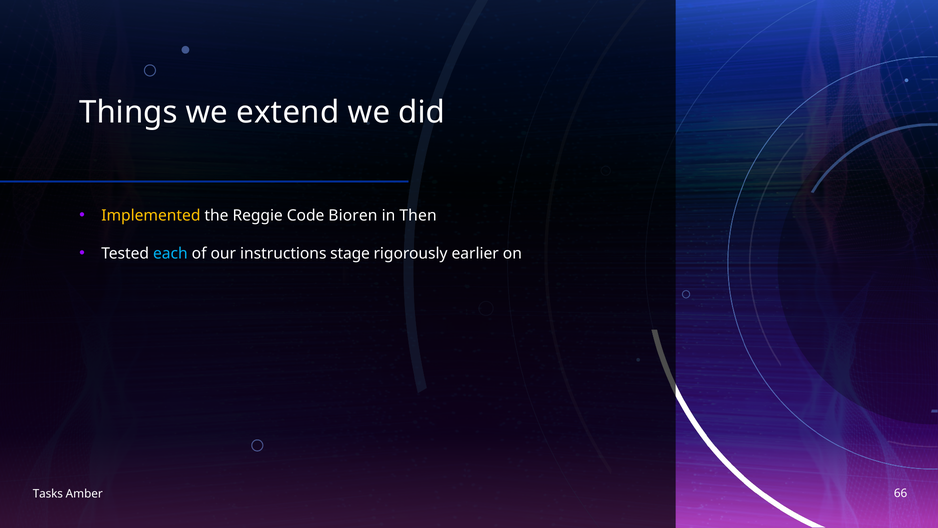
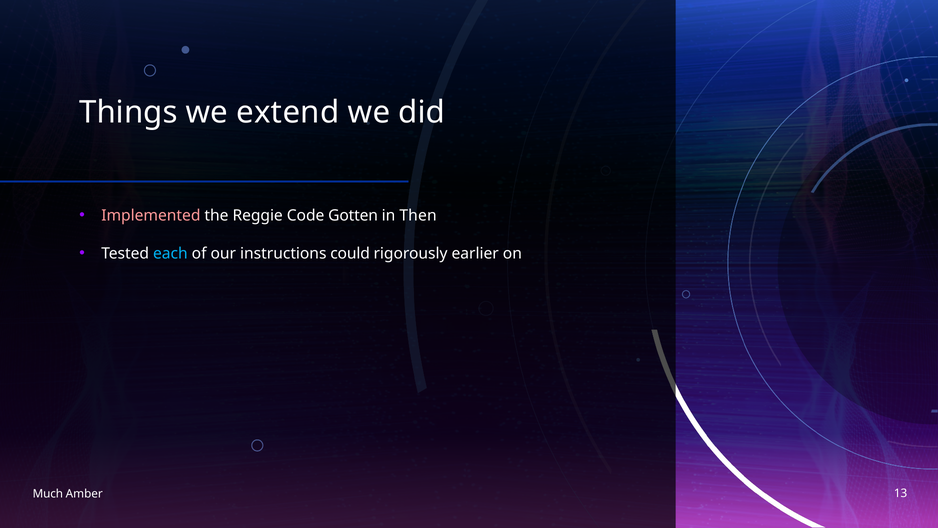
Implemented colour: yellow -> pink (151, 215)
Bioren: Bioren -> Gotten (353, 215)
stage: stage -> could (350, 253)
Tasks: Tasks -> Much (48, 494)
66: 66 -> 13 (901, 493)
